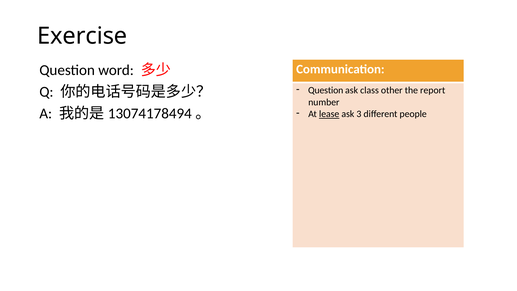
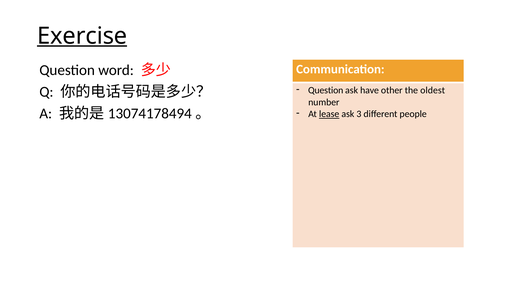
Exercise underline: none -> present (82, 36)
class: class -> have (370, 90)
report: report -> oldest (433, 90)
